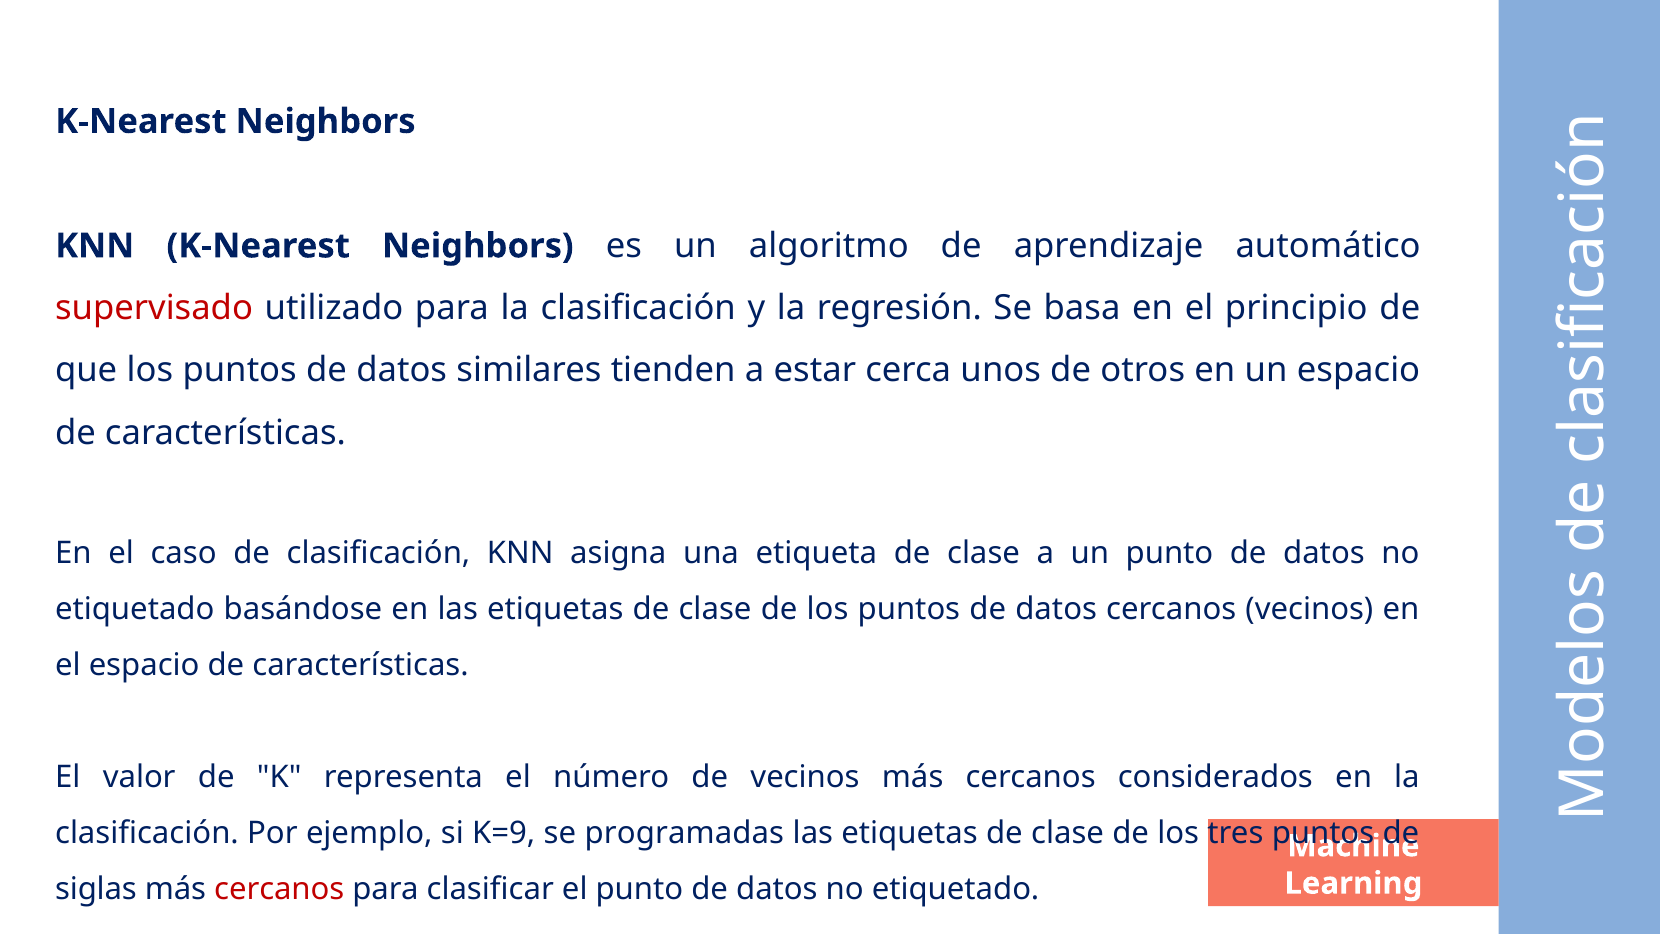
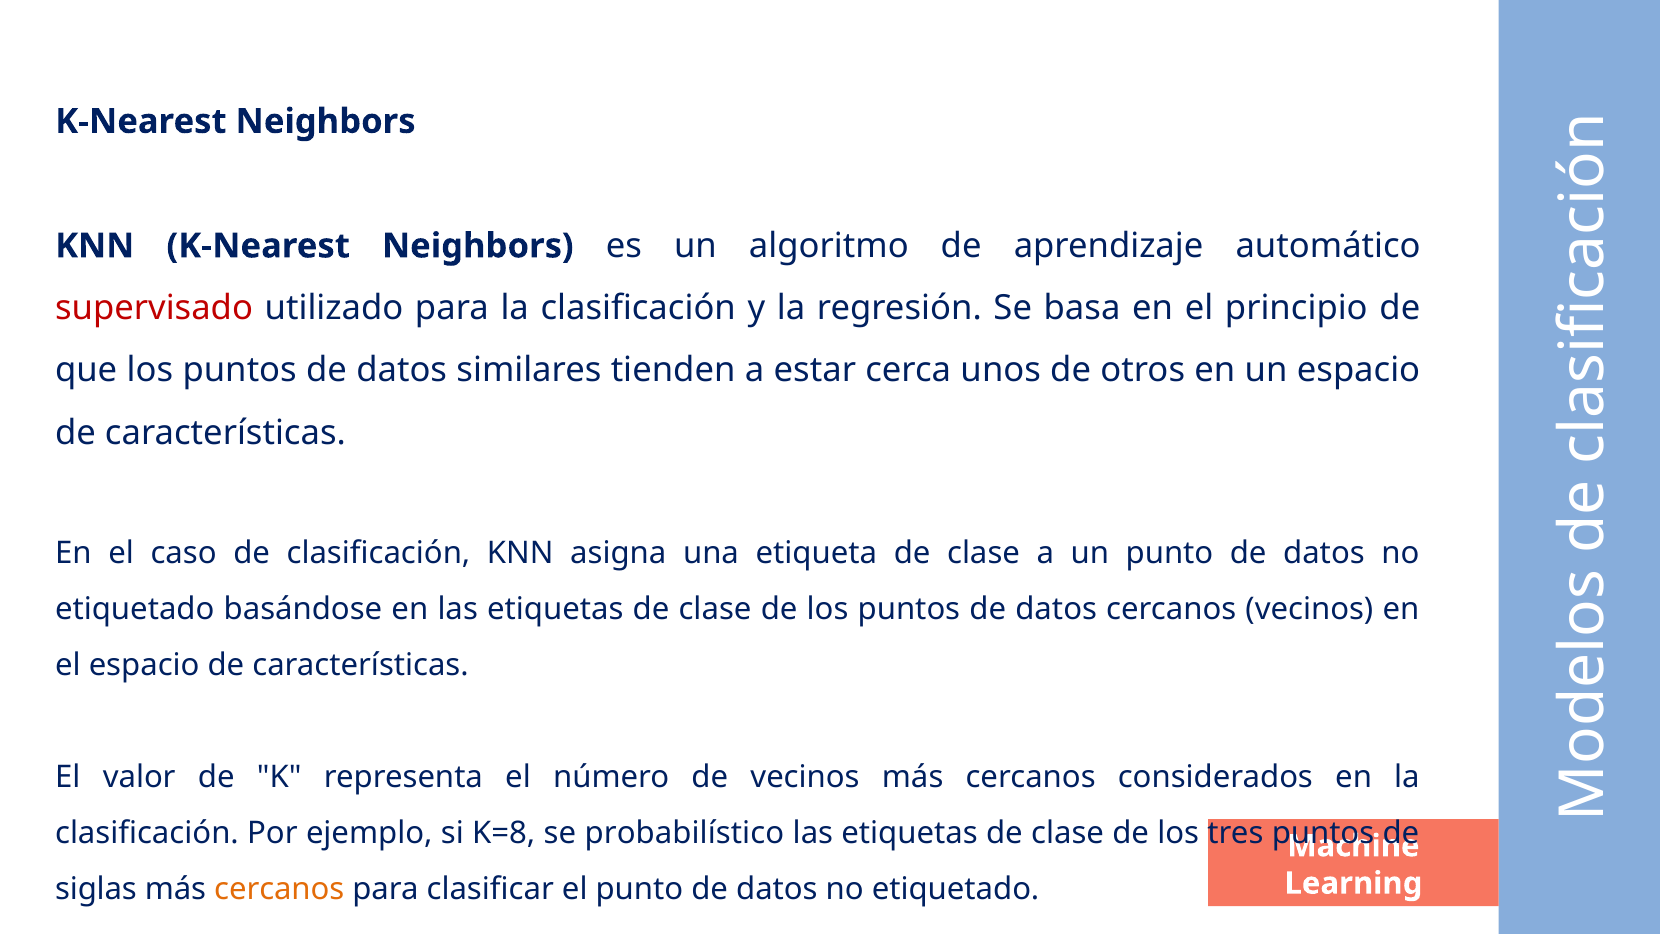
K=9: K=9 -> K=8 (504, 833)
programadas: programadas -> probabilístico (684, 833)
cercanos colour: red -> orange (279, 889)
